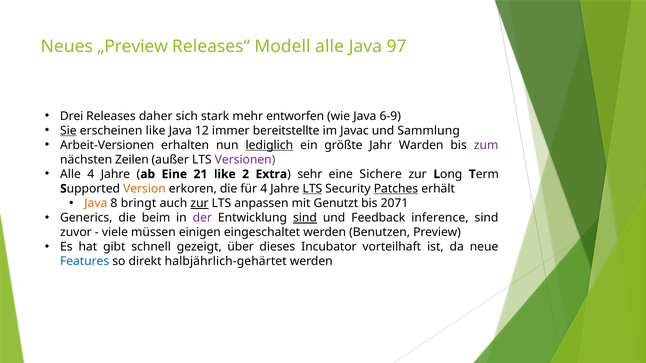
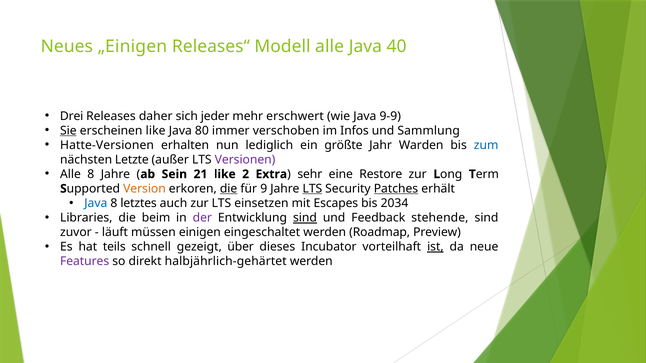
„Preview: „Preview -> „Einigen (132, 46)
97: 97 -> 40 (397, 46)
stark: stark -> jeder (215, 116)
entworfen: entworfen -> erschwert (295, 116)
6-9: 6-9 -> 9-9 (390, 116)
12: 12 -> 80 (202, 131)
bereitstellte: bereitstellte -> verschoben (286, 131)
Javac: Javac -> Infos (355, 131)
Arbeit-Versionen: Arbeit-Versionen -> Hatte-Versionen (107, 145)
lediglich underline: present -> none (269, 145)
zum colour: purple -> blue (486, 145)
Zeilen: Zeilen -> Letzte (132, 160)
Alle 4: 4 -> 8 (91, 174)
ab Eine: Eine -> Sein (174, 174)
Sichere: Sichere -> Restore (381, 174)
die underline: none -> present (229, 189)
für 4: 4 -> 9 (264, 189)
Java colour: orange -> blue (96, 203)
bringt: bringt -> letztes (139, 203)
zur underline: present -> none (200, 203)
anpassen: anpassen -> einsetzen (261, 203)
Genutzt: Genutzt -> Escapes (336, 203)
2071: 2071 -> 2034 (394, 203)
Generics: Generics -> Libraries (86, 218)
inference: inference -> stehende (440, 218)
viele: viele -> läuft (115, 232)
Benutzen: Benutzen -> Roadmap (380, 232)
gibt: gibt -> teils (114, 247)
ist underline: none -> present (435, 247)
Features colour: blue -> purple (85, 262)
